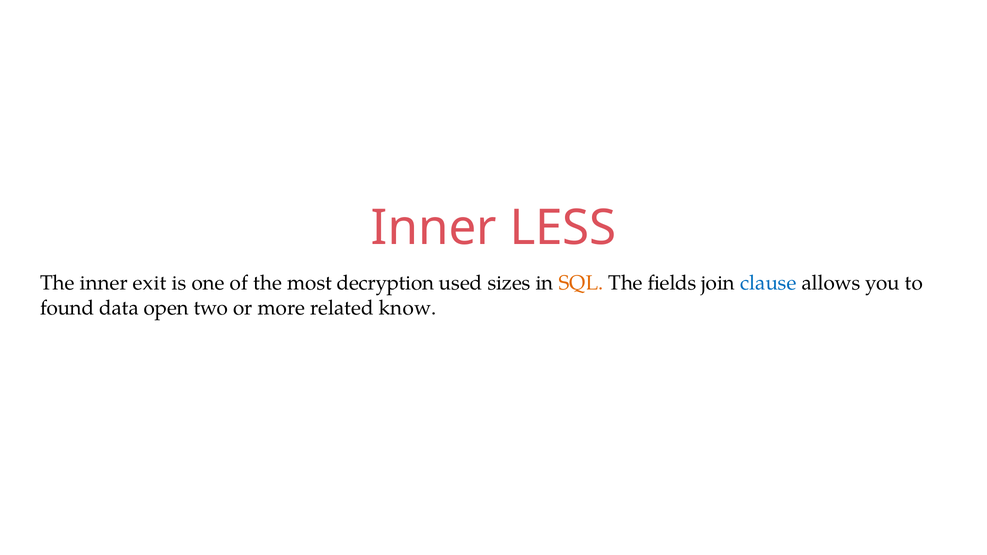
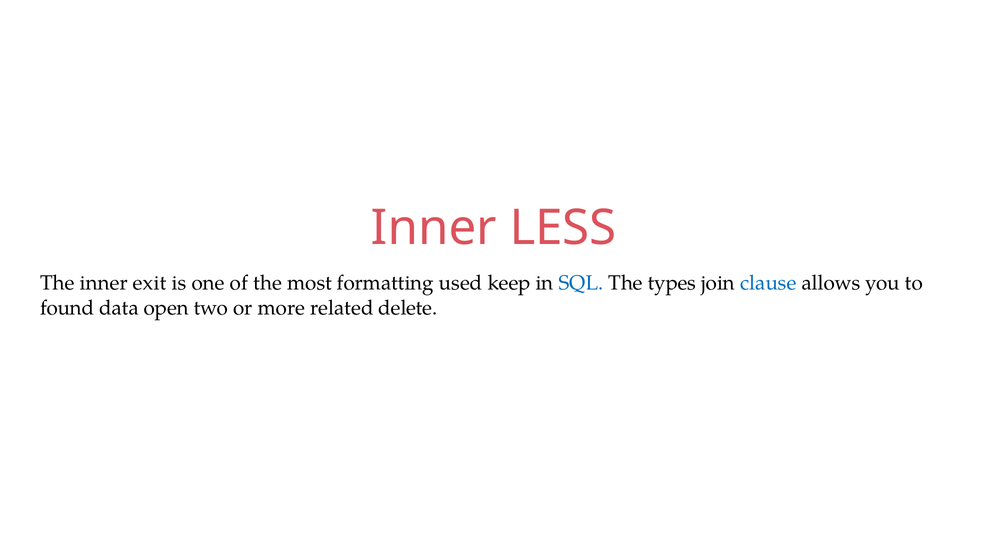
decryption: decryption -> formatting (385, 283)
sizes: sizes -> keep (509, 283)
SQL colour: orange -> blue (581, 283)
fields: fields -> types (672, 283)
know: know -> delete (408, 308)
